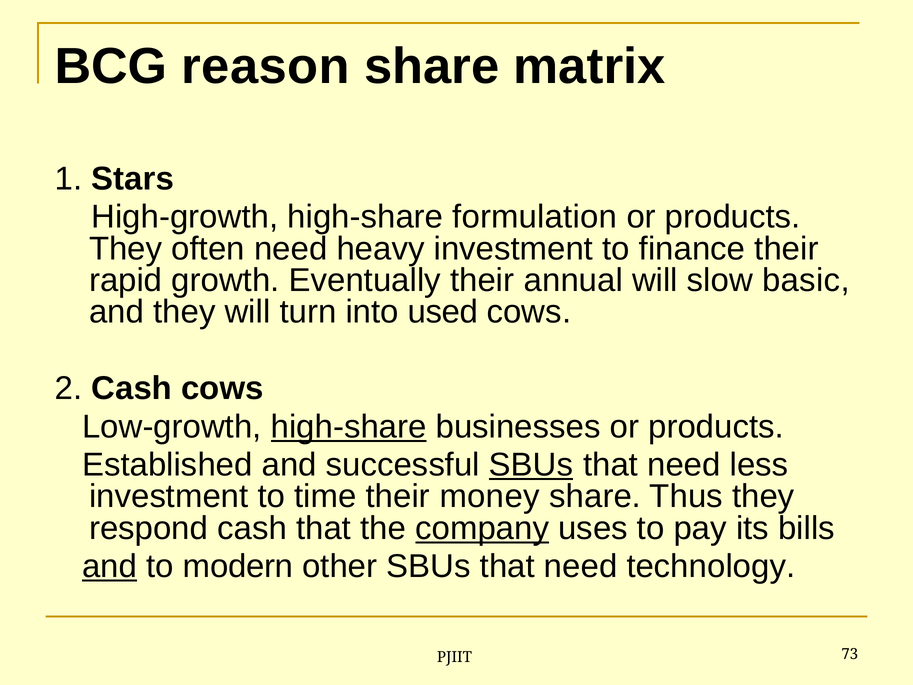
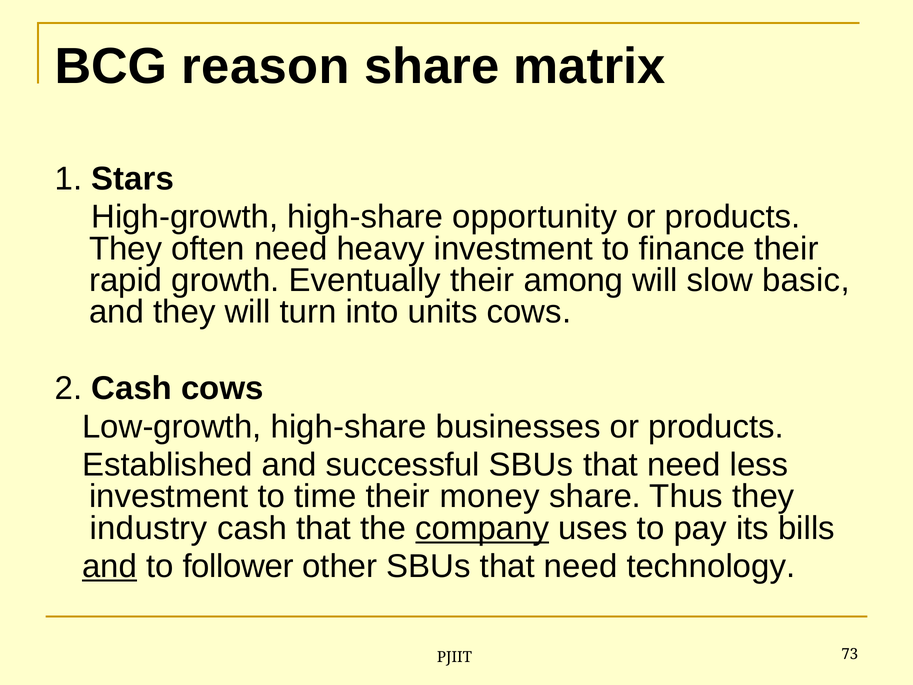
formulation: formulation -> opportunity (535, 217)
annual: annual -> among (574, 280)
used: used -> units (443, 312)
high-share underline: present -> none (349, 427)
SBUs underline: present -> none (531, 465)
respond: respond -> industry (148, 528)
modern: modern -> follower (238, 566)
